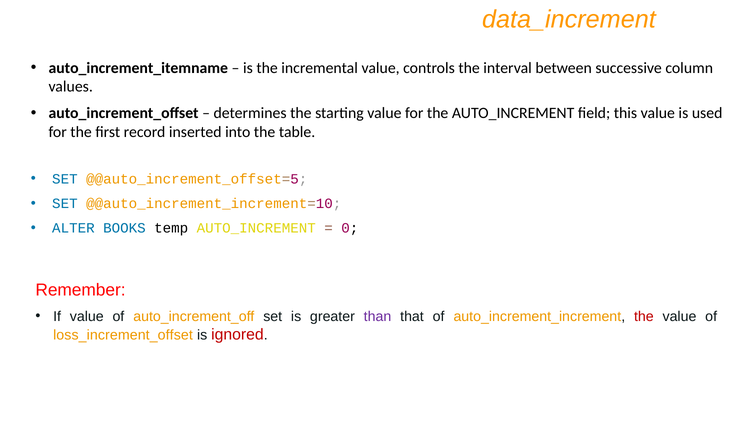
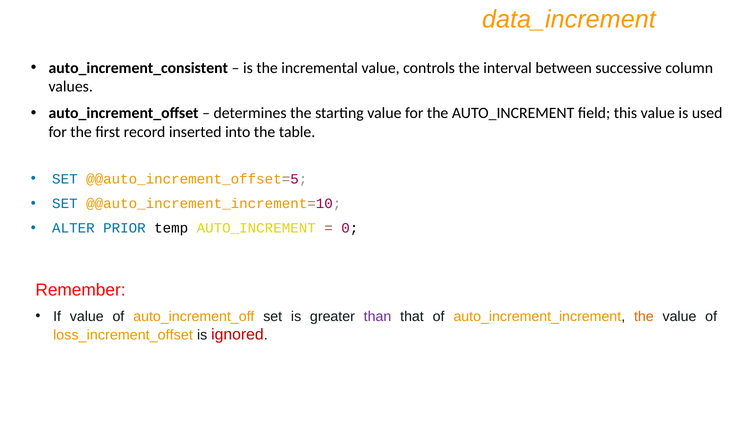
auto_increment_itemname: auto_increment_itemname -> auto_increment_consistent (138, 68)
BOOKS: BOOKS -> PRIOR (124, 228)
the colour: red -> orange (644, 317)
